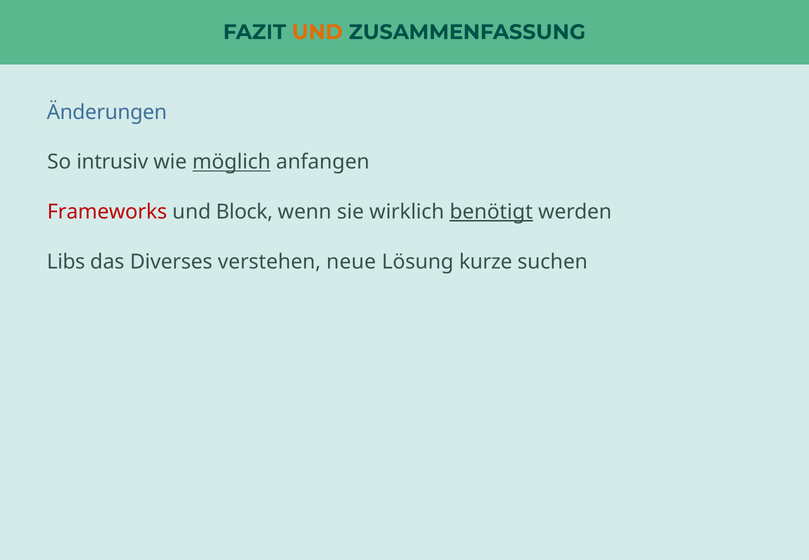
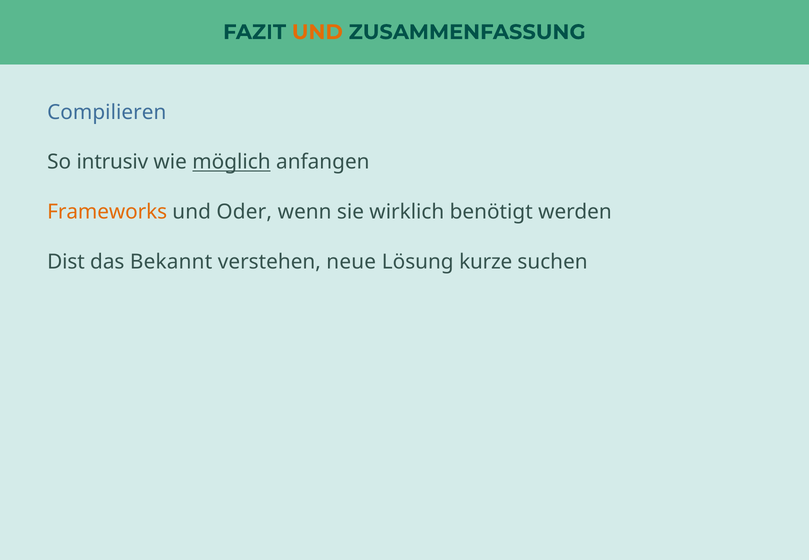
Änderungen: Änderungen -> Compilieren (107, 112)
Frameworks colour: red -> orange (107, 212)
Block: Block -> Oder (244, 212)
benötigt underline: present -> none (491, 212)
Libs: Libs -> Dist (66, 262)
Diverses: Diverses -> Bekannt (171, 262)
